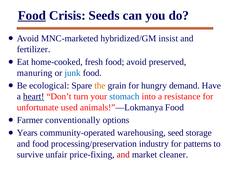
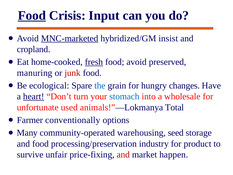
Seeds: Seeds -> Input (104, 15)
MNC-marketed underline: none -> present (70, 38)
fertilizer: fertilizer -> cropland (34, 49)
fresh underline: none -> present (94, 62)
junk colour: blue -> red (73, 73)
the colour: orange -> blue (100, 85)
demand: demand -> changes (184, 85)
resistance: resistance -> wholesale (182, 96)
animals!”—Lokmanya Food: Food -> Total (175, 107)
Years: Years -> Many (27, 133)
patterns: patterns -> product (198, 143)
cleaner: cleaner -> happen (174, 154)
